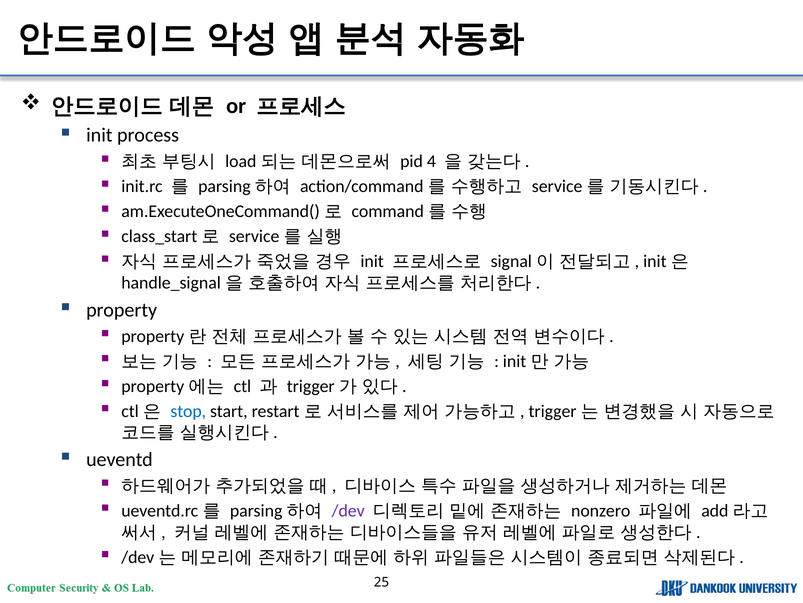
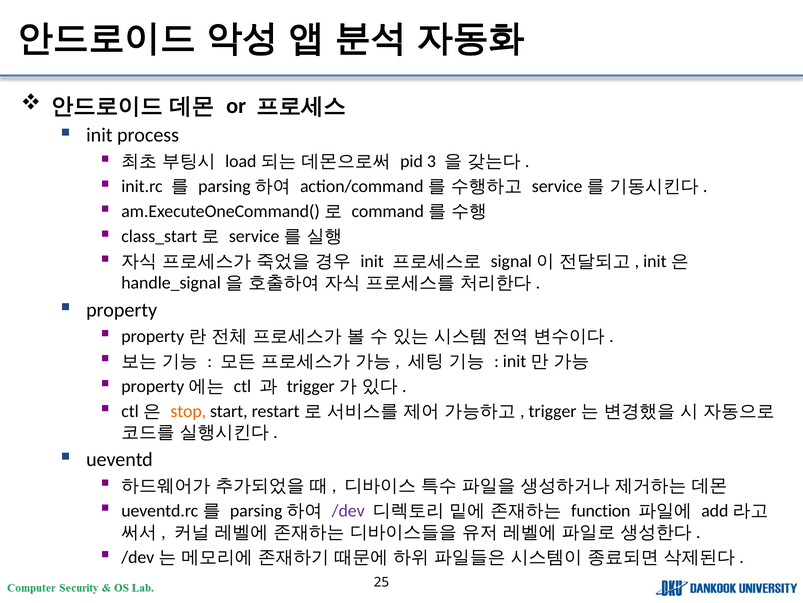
4: 4 -> 3 (431, 161)
stop colour: blue -> orange (188, 411)
nonzero: nonzero -> function (601, 510)
